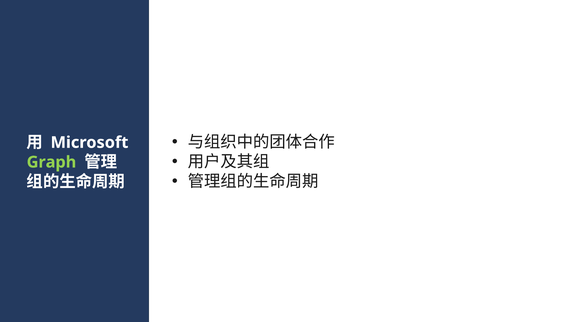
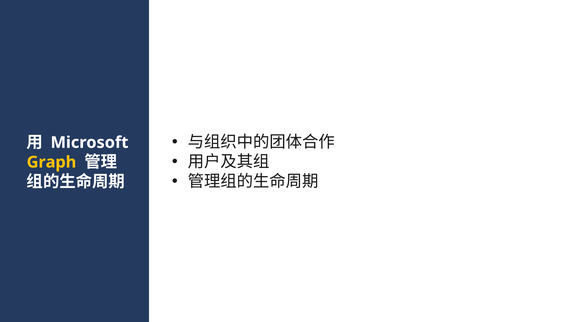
Graph colour: light green -> yellow (51, 162)
